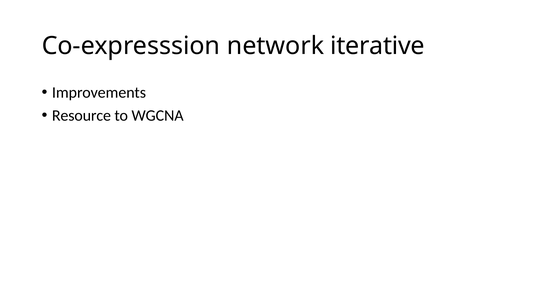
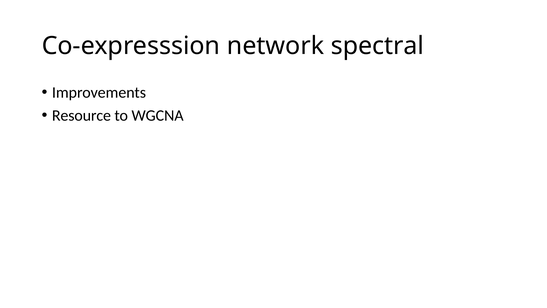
iterative: iterative -> spectral (377, 46)
